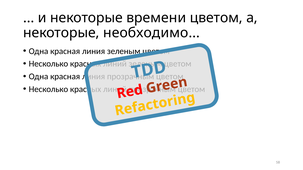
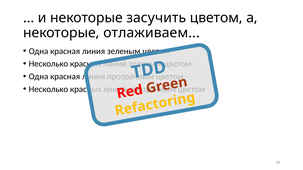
времени: времени -> засучить (156, 18)
необходимо: необходимо -> отлаживаем (152, 33)
